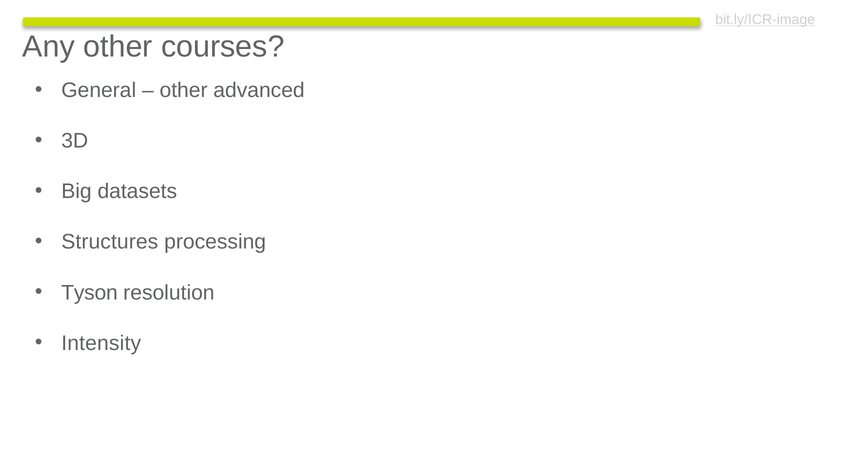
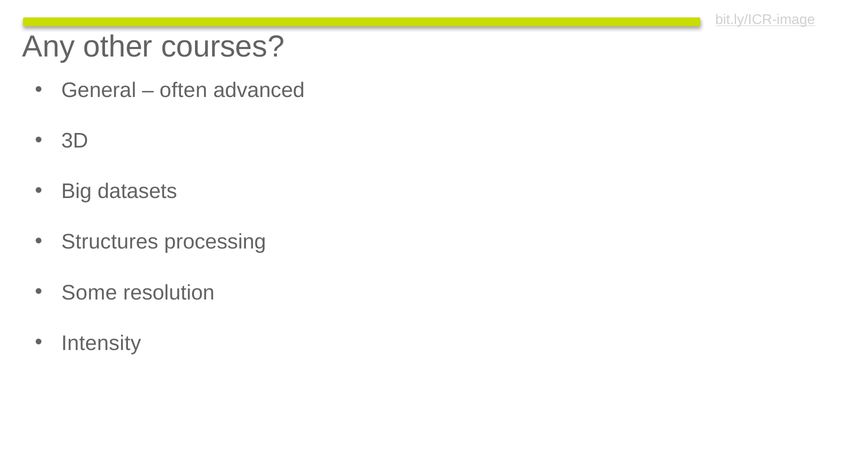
other: other -> often (183, 90)
Tyson: Tyson -> Some (89, 293)
